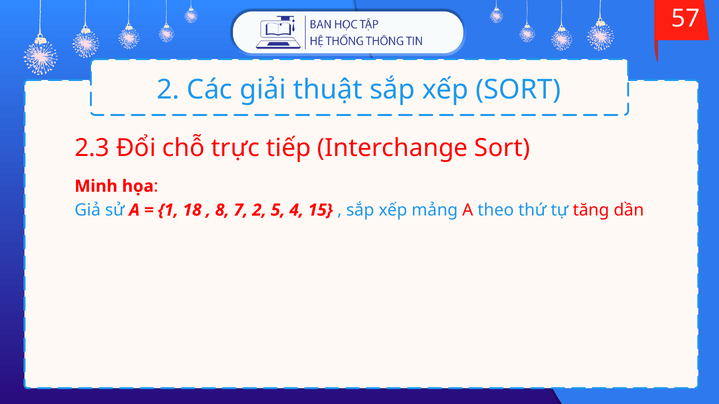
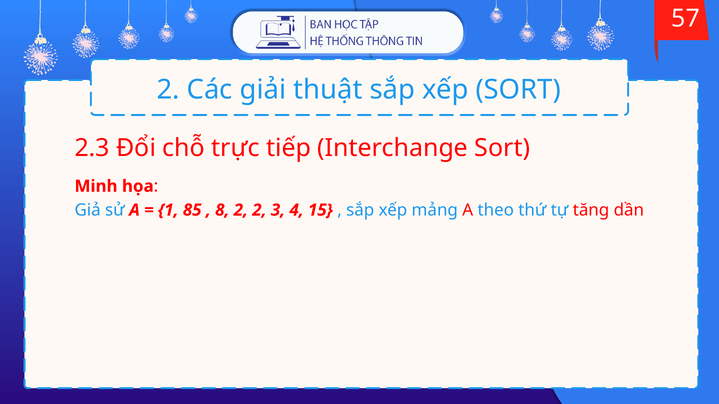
18: 18 -> 85 (192, 210)
8 7: 7 -> 2 (241, 210)
5: 5 -> 3 (278, 210)
